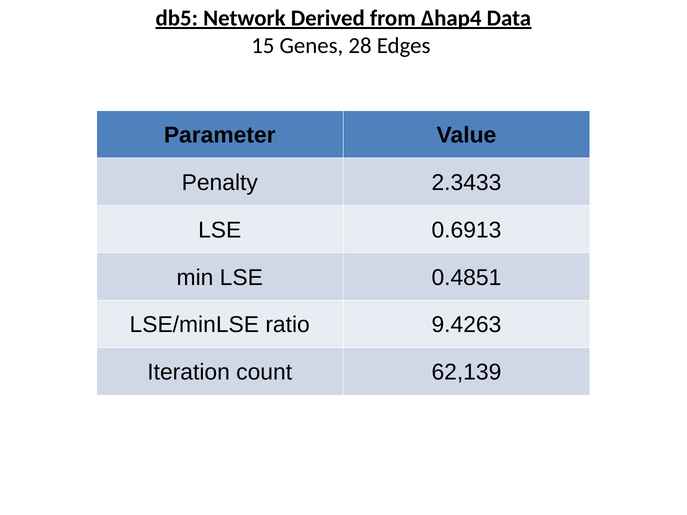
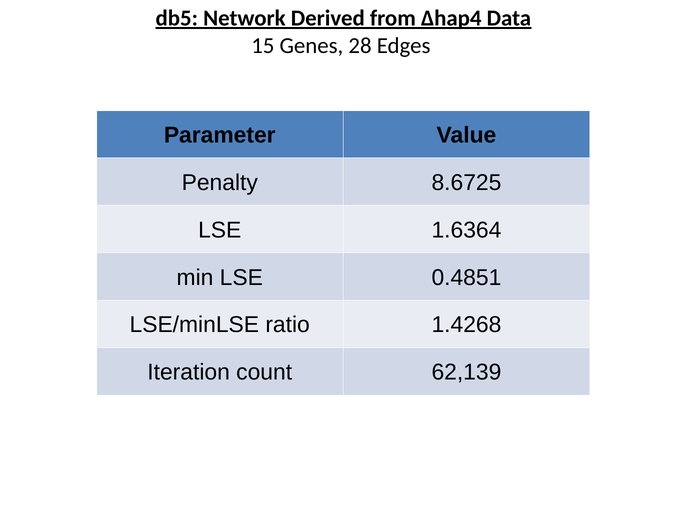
2.3433: 2.3433 -> 8.6725 (466, 183)
0.6913: 0.6913 -> 1.6364 (466, 230)
9.4263: 9.4263 -> 1.4268 (466, 325)
